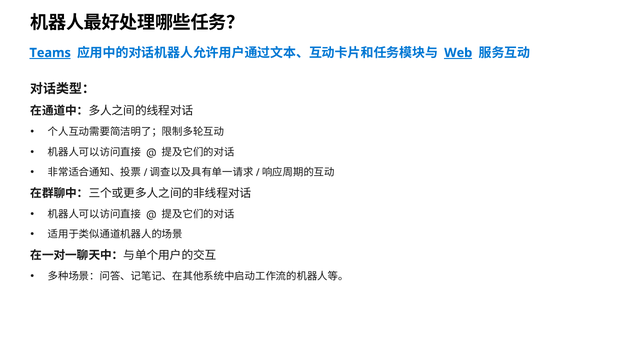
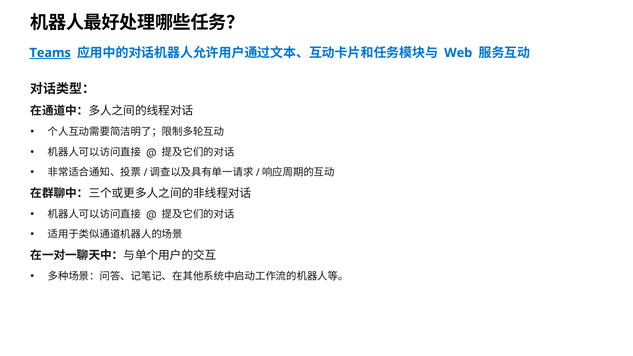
Web underline: present -> none (458, 53)
